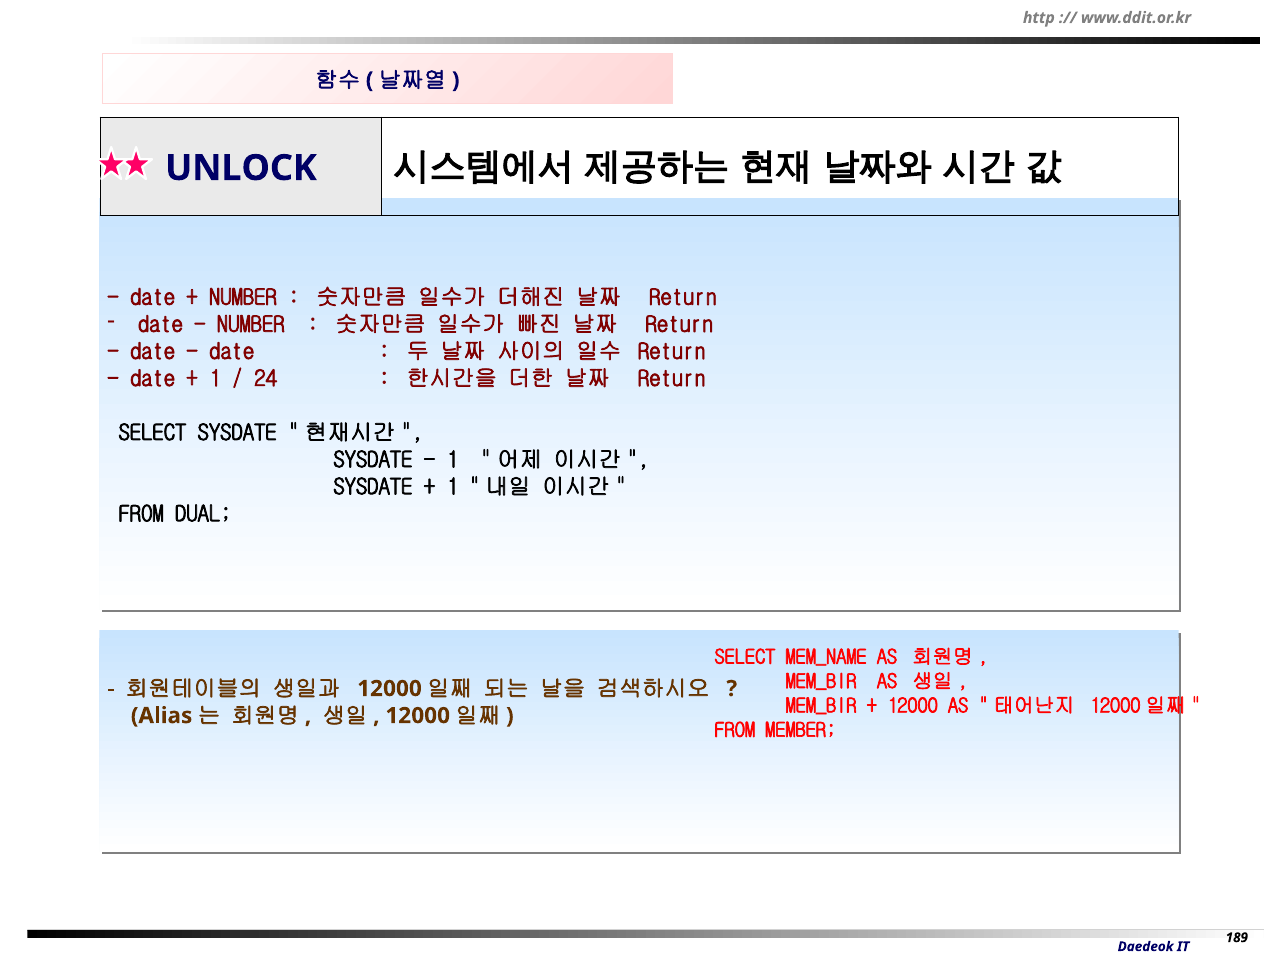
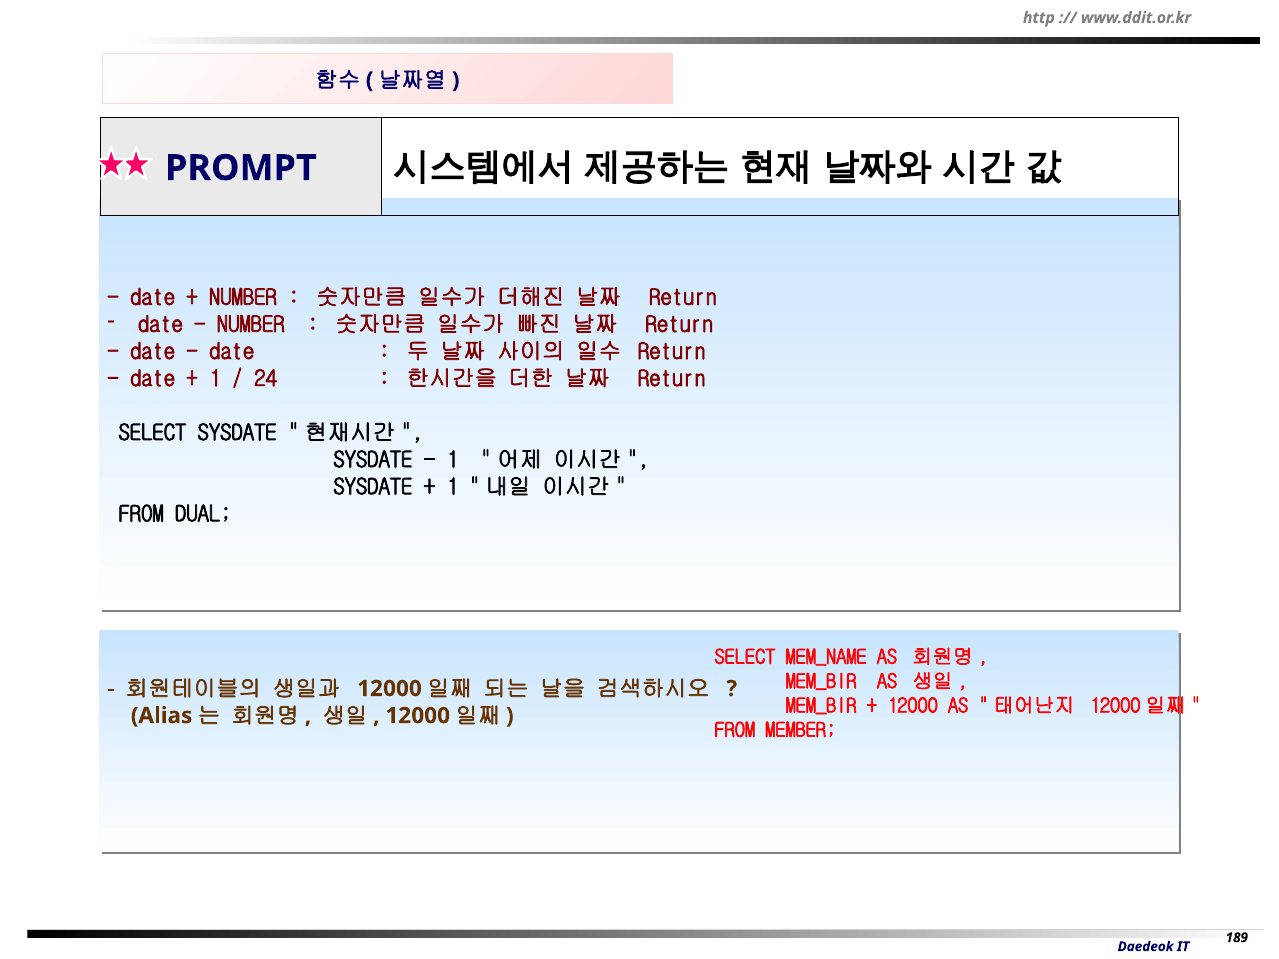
UNLOCK: UNLOCK -> PROMPT (241, 168)
